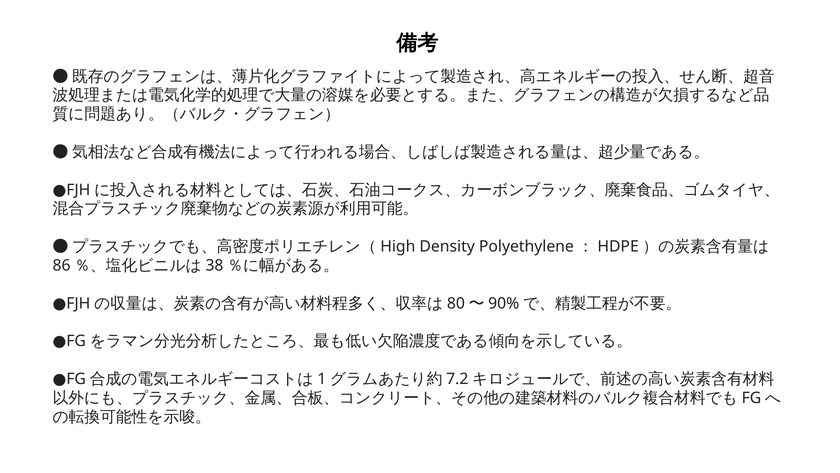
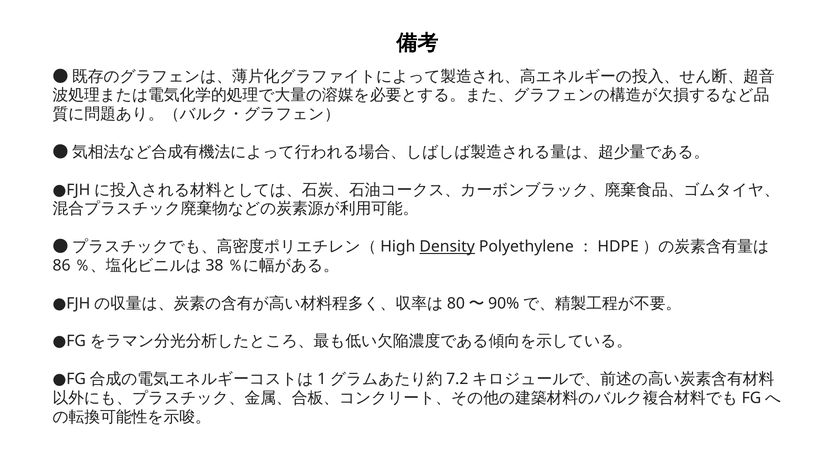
Density underline: none -> present (447, 246)
